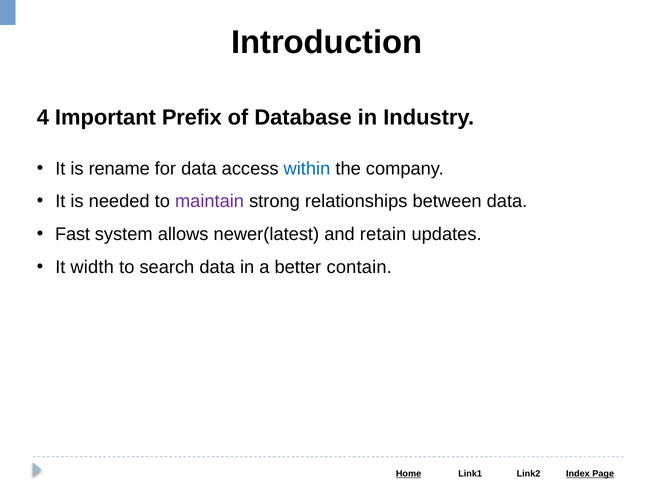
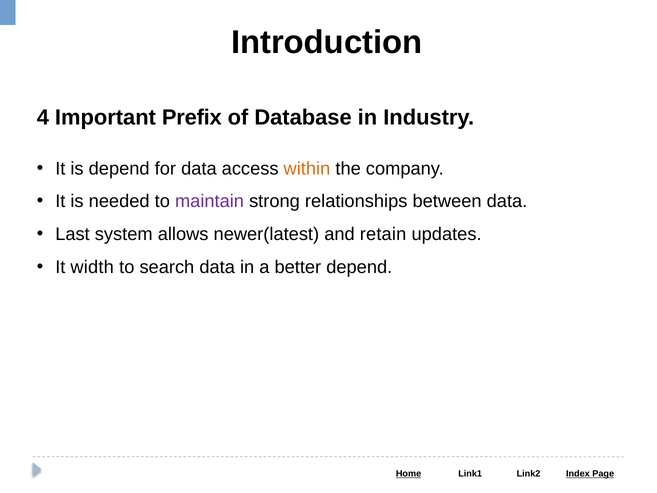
is rename: rename -> depend (119, 168)
within colour: blue -> orange (307, 168)
Fast: Fast -> Last (72, 234)
better contain: contain -> depend (359, 267)
